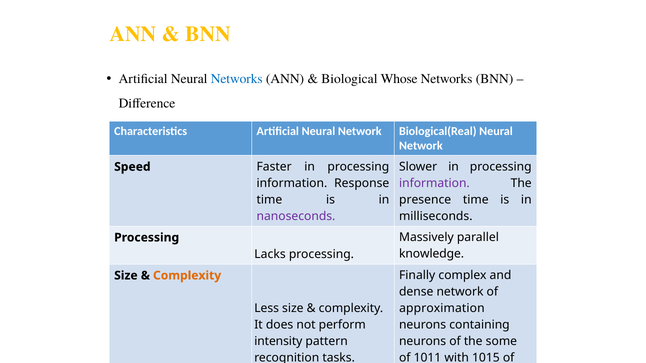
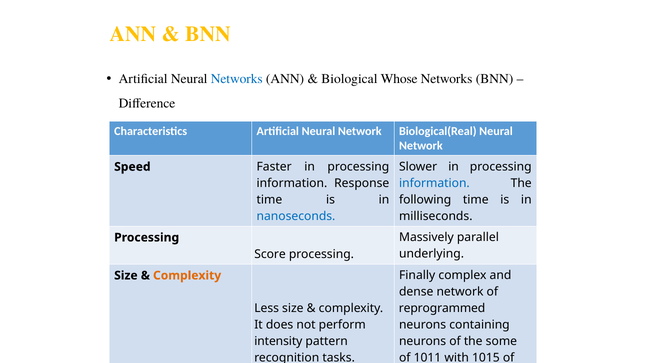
information colour: purple -> blue (434, 183)
presence: presence -> following (425, 200)
nanoseconds colour: purple -> blue (296, 216)
knowledge: knowledge -> underlying (432, 254)
Lacks: Lacks -> Score (270, 254)
approximation: approximation -> reprogrammed (442, 309)
